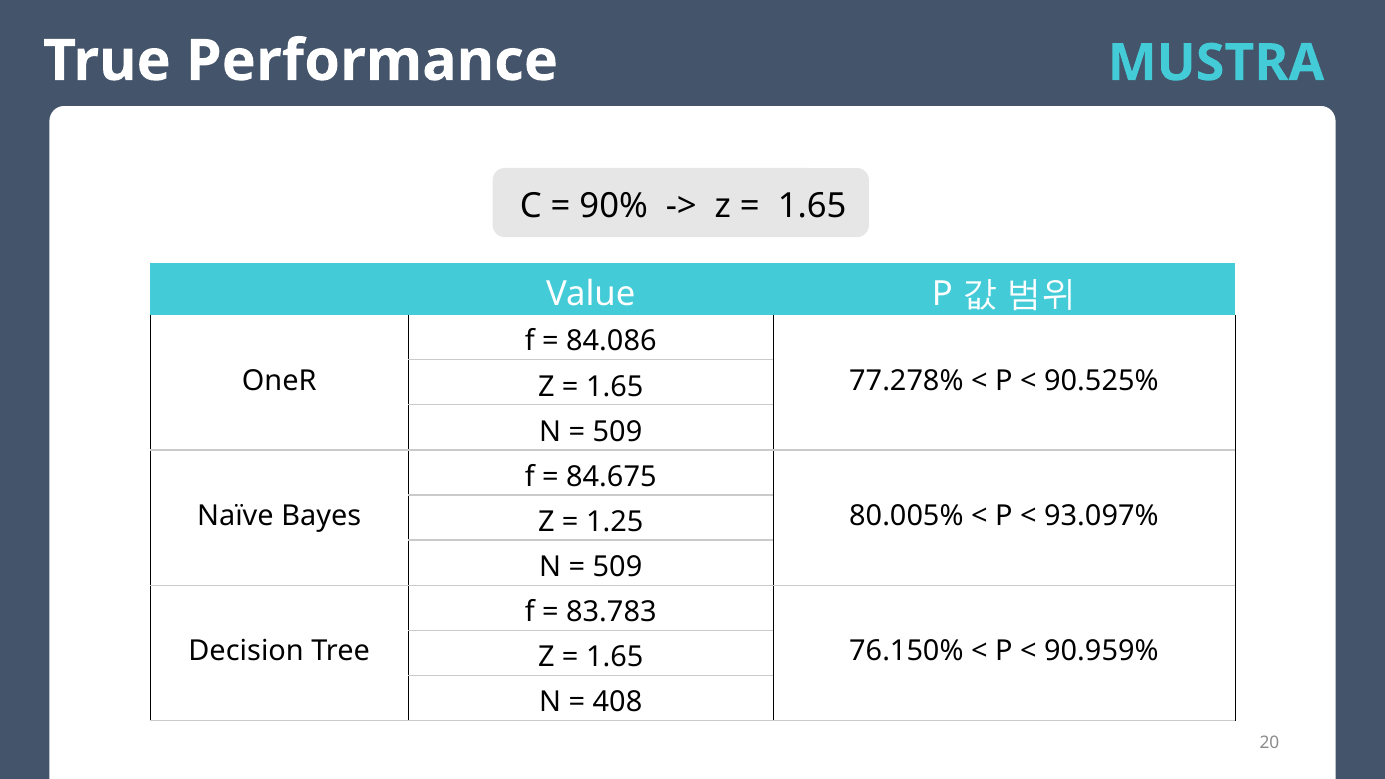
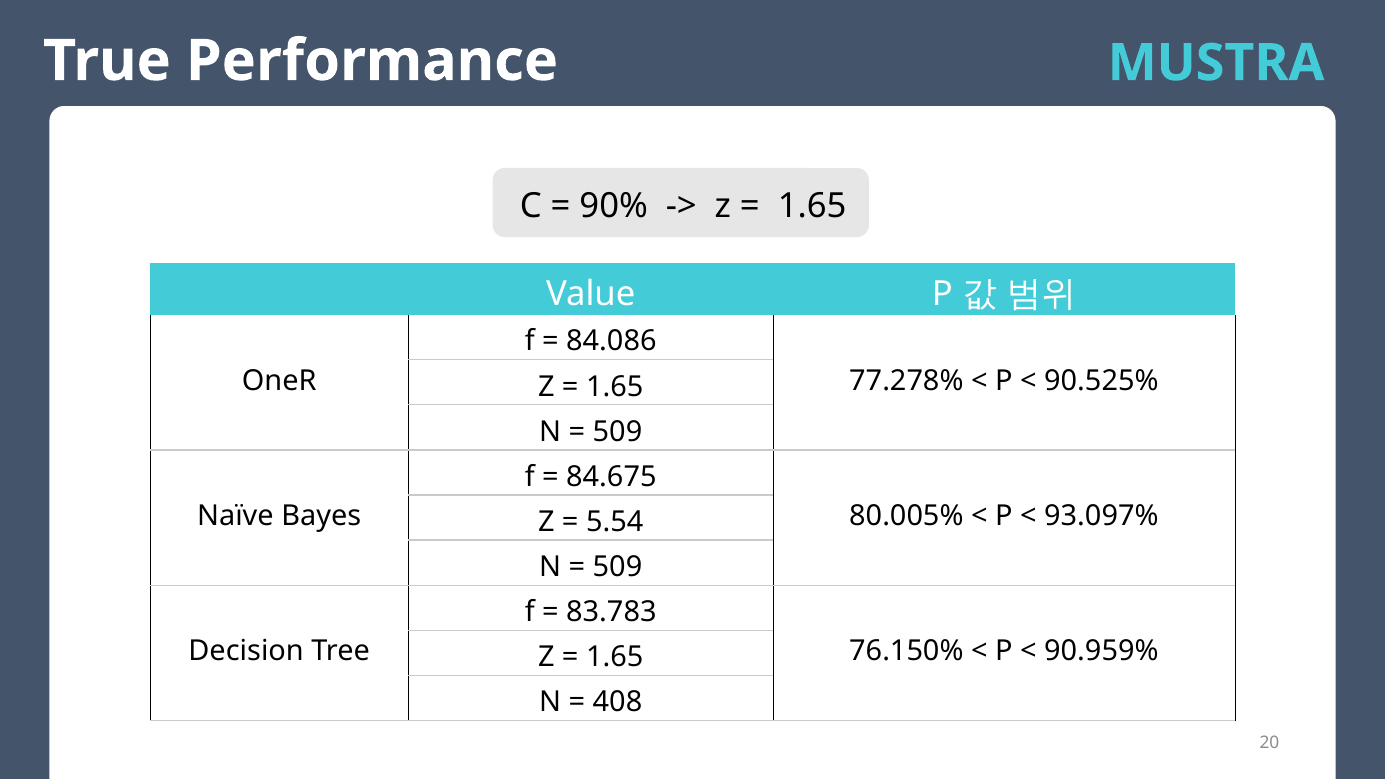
1.25: 1.25 -> 5.54 (615, 522)
